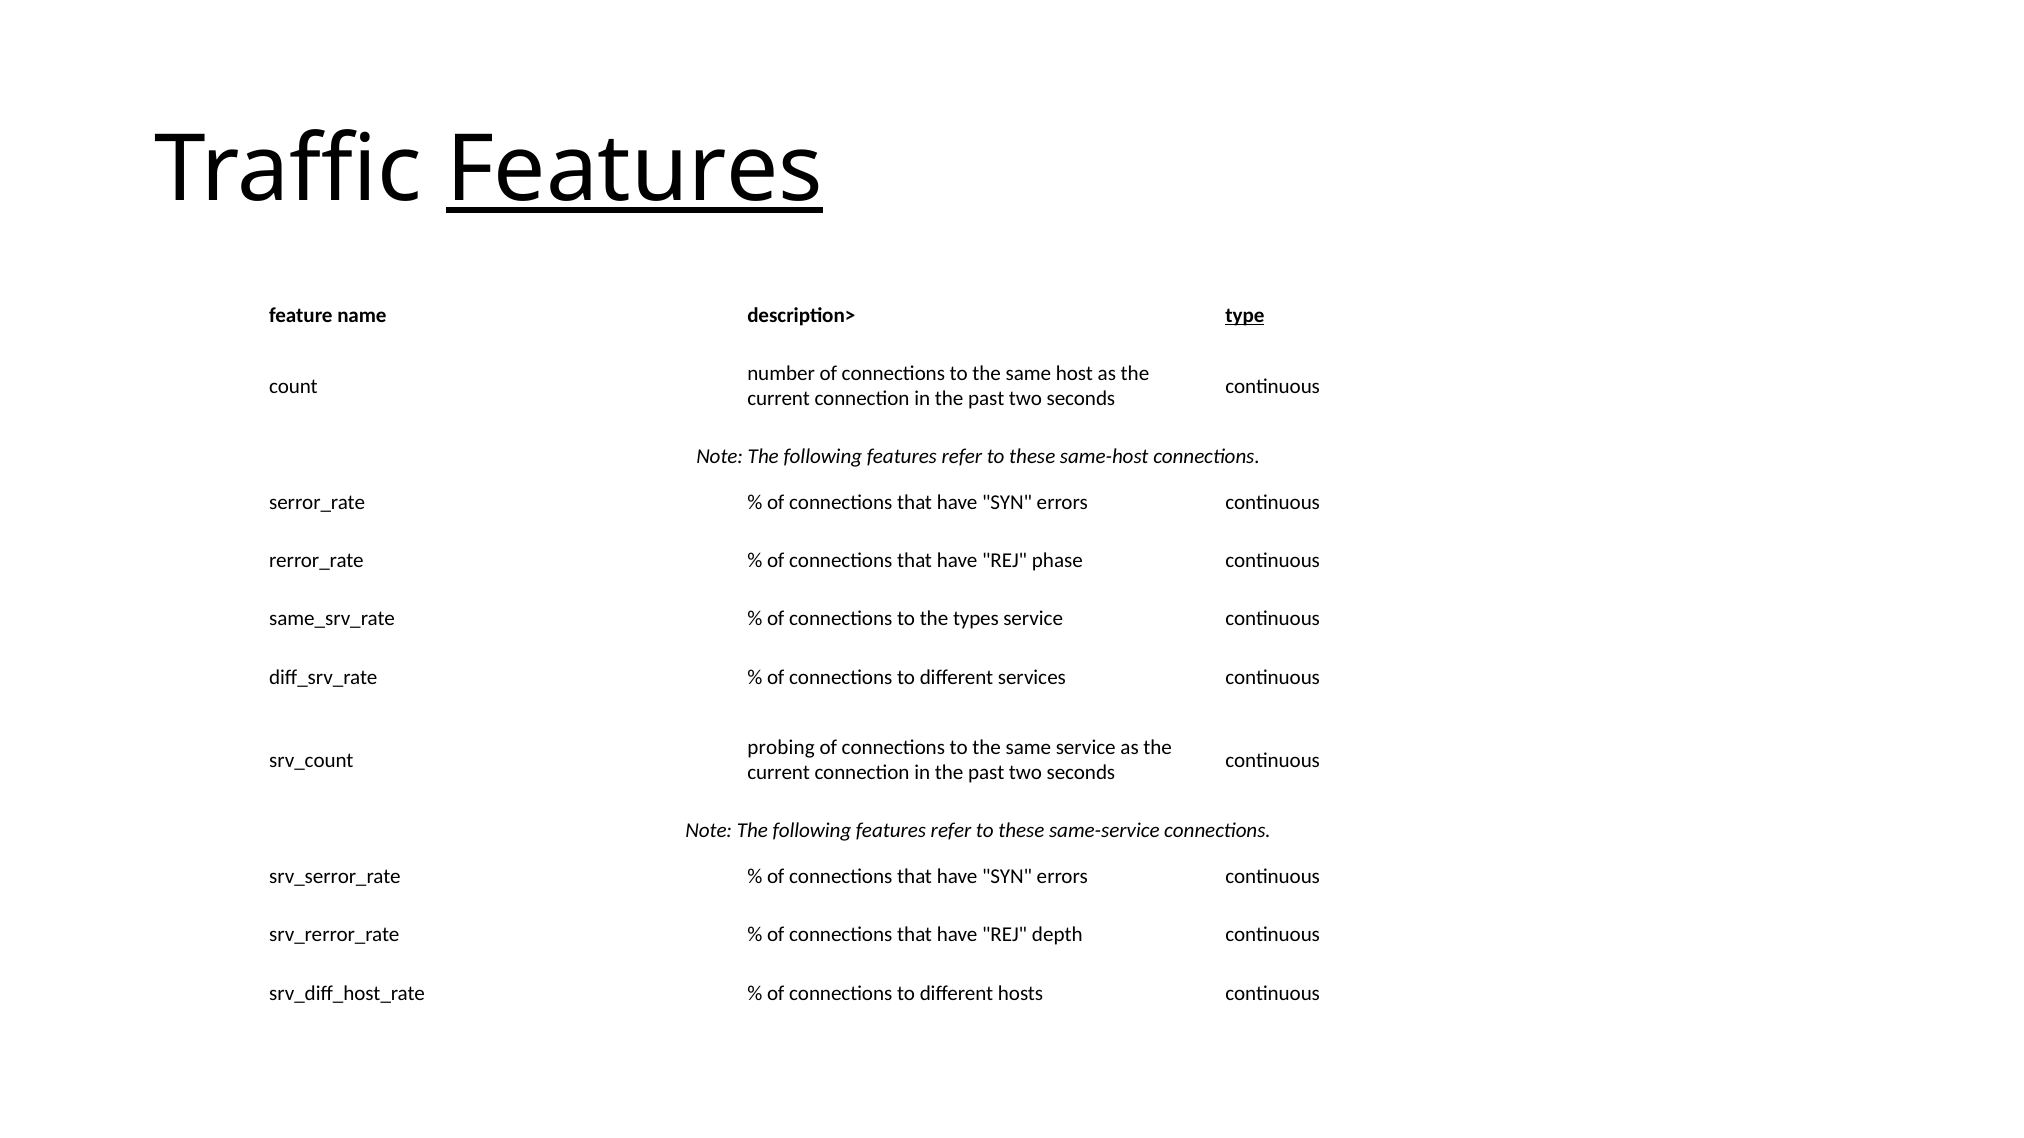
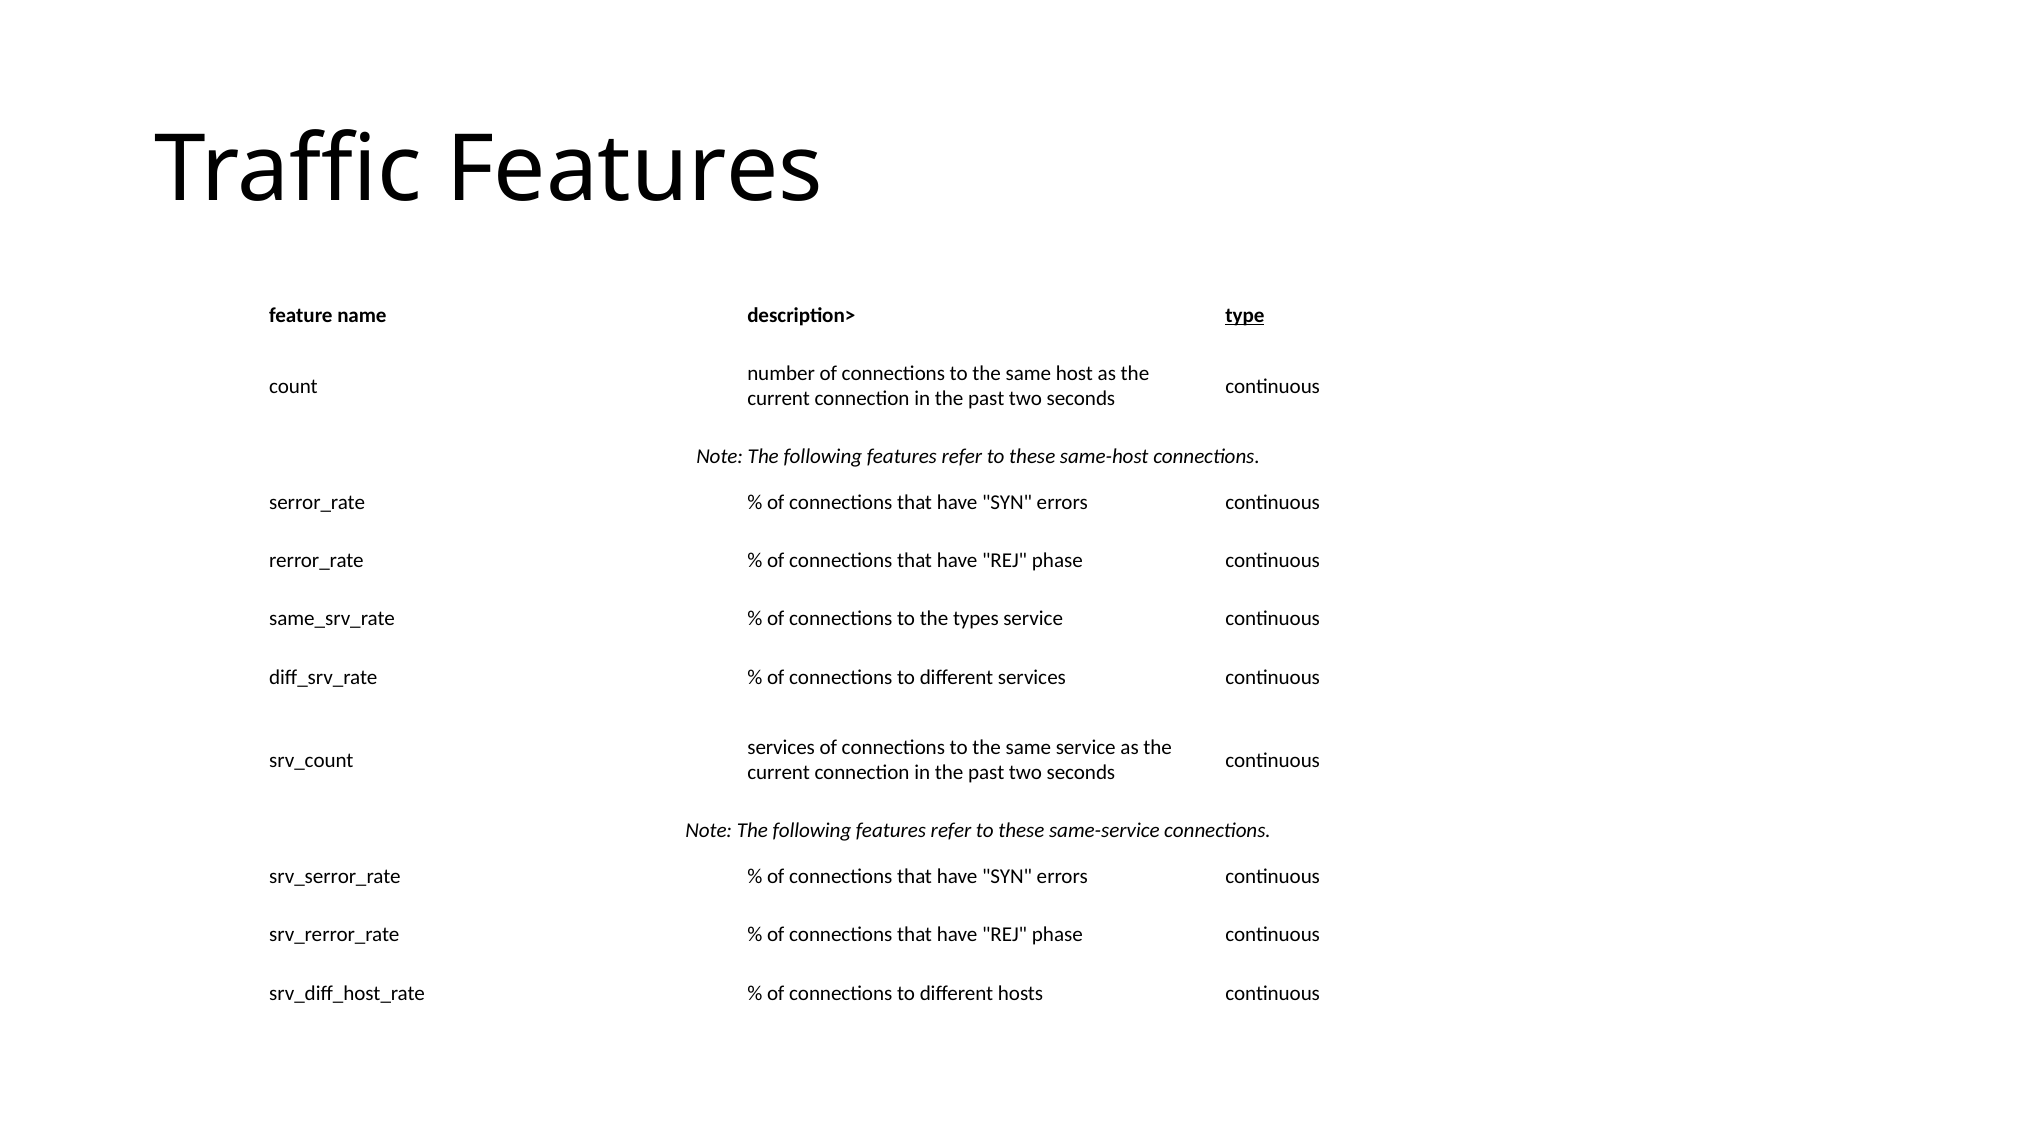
Features underline: present -> none (634, 170)
probing: probing -> services (781, 748)
depth: depth -> phase (1057, 935)
